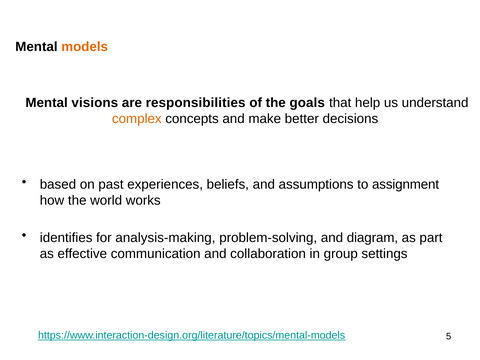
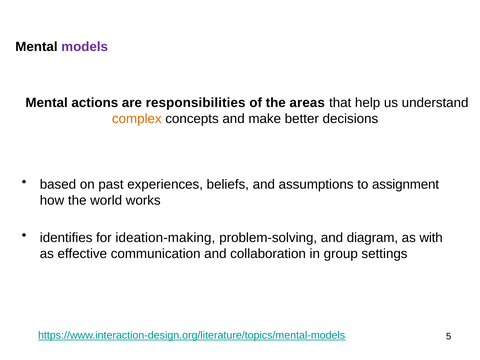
models colour: orange -> purple (85, 47)
visions: visions -> actions (95, 103)
goals: goals -> areas (307, 103)
analysis-making: analysis-making -> ideation-making (165, 238)
part: part -> with (431, 238)
